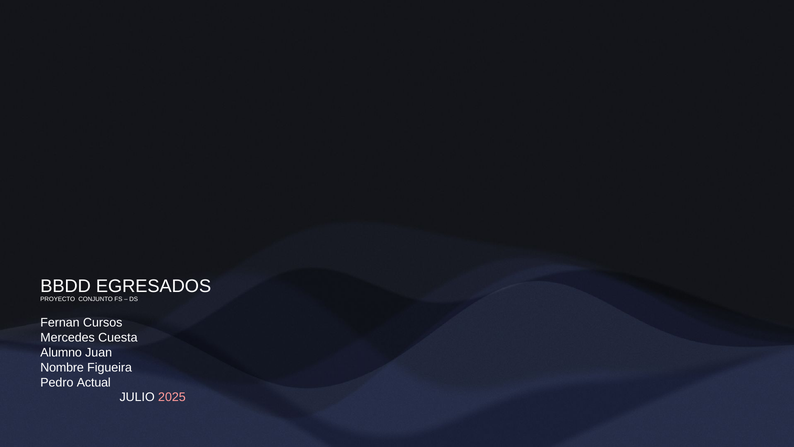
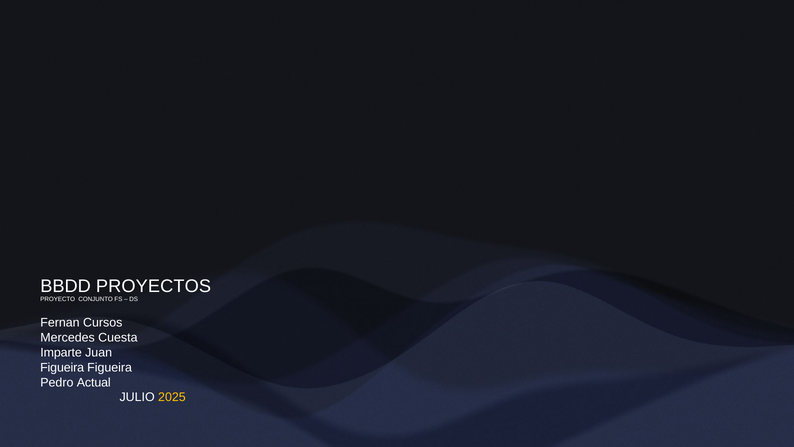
EGRESADOS: EGRESADOS -> PROYECTOS (153, 286)
Alumno: Alumno -> Imparte (61, 352)
Nombre: Nombre -> Figueira (62, 367)
2025 colour: pink -> yellow (172, 397)
